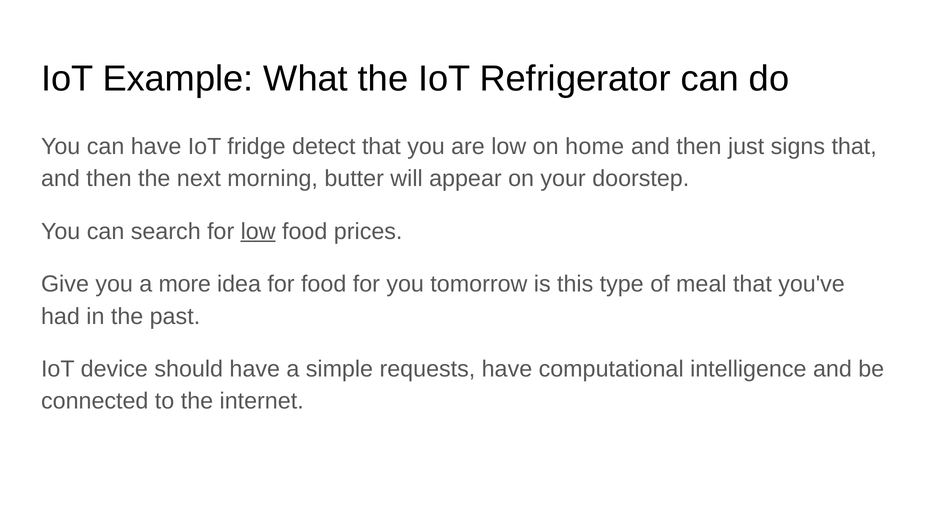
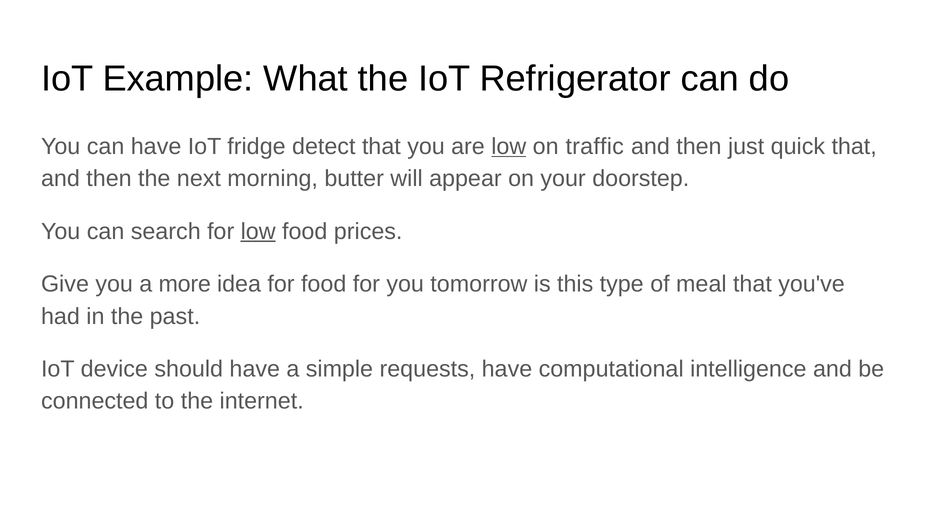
low underline: none -> present (509, 147)
home: home -> traffic (595, 147)
signs: signs -> quick (798, 147)
